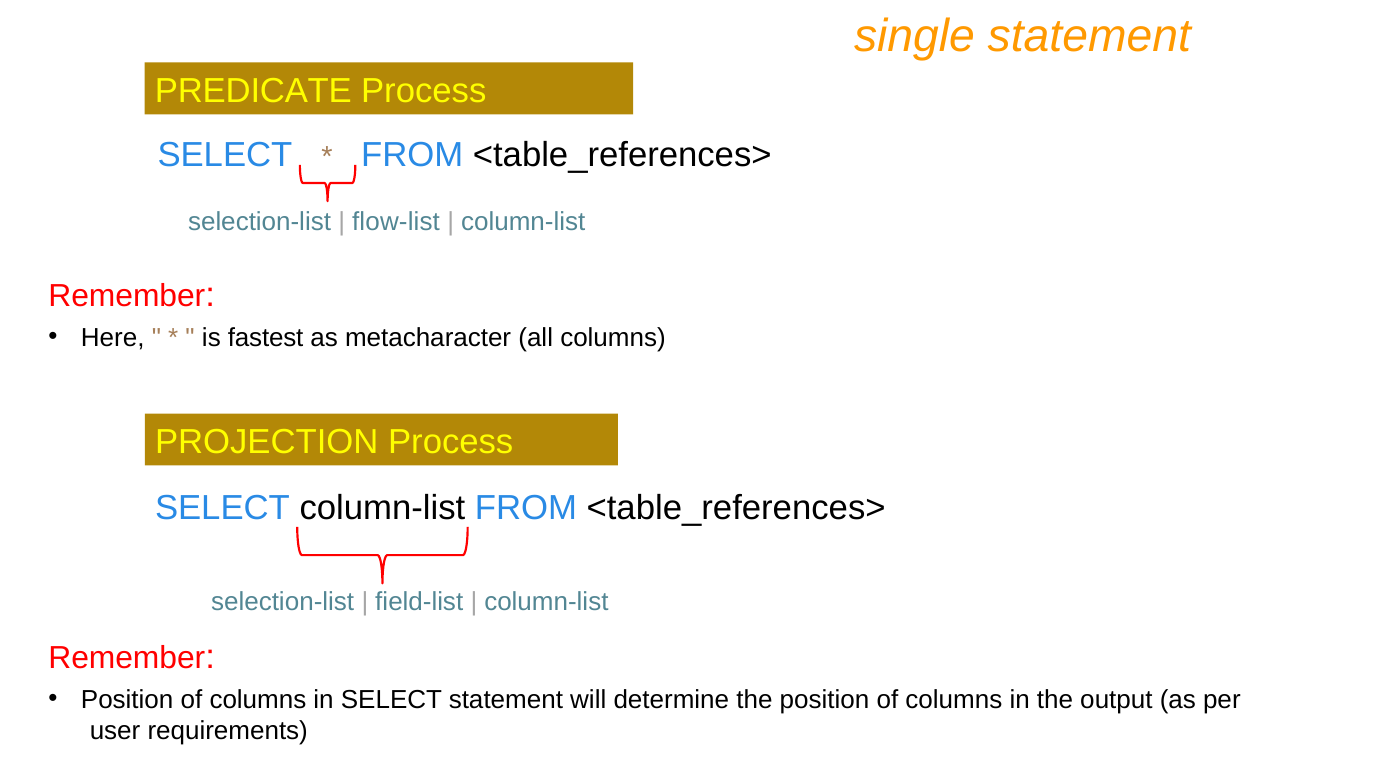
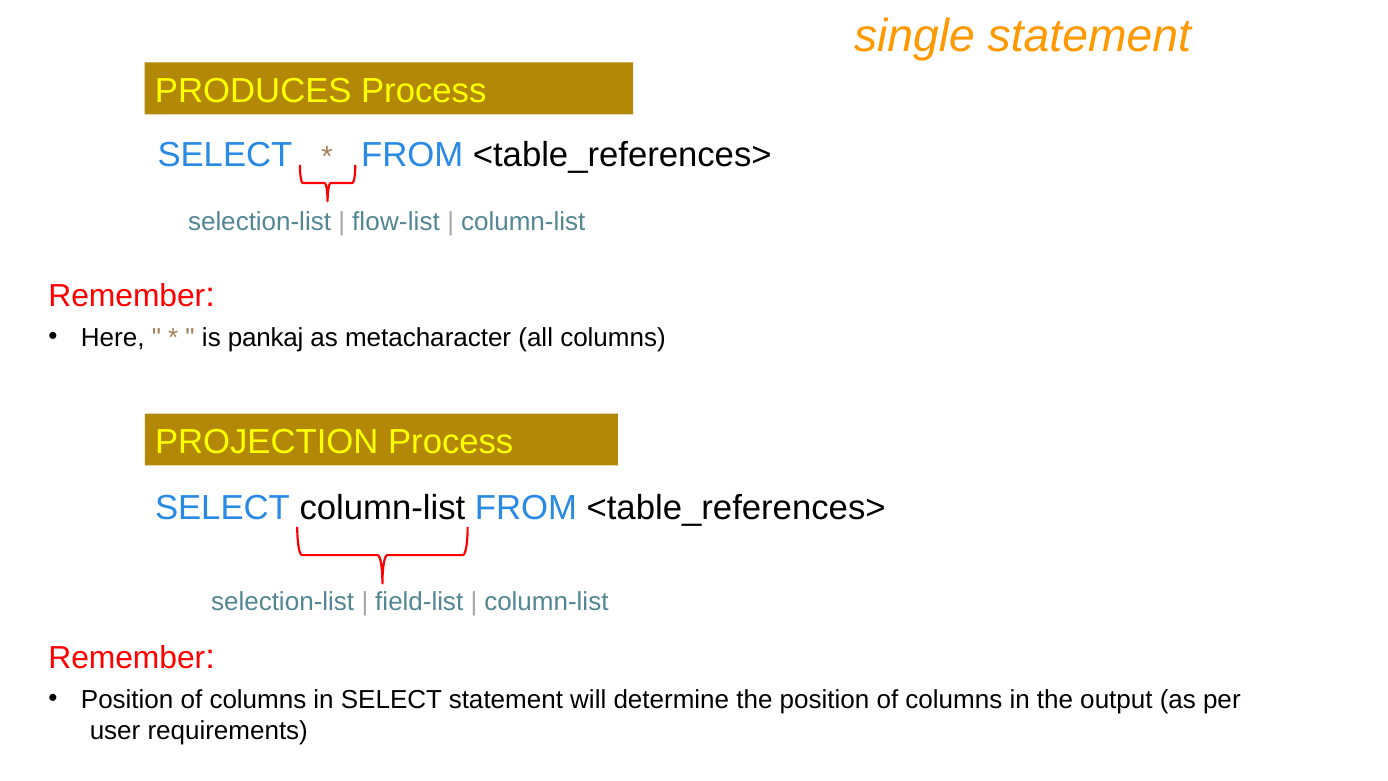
PREDICATE: PREDICATE -> PRODUCES (253, 91)
fastest: fastest -> pankaj (266, 338)
